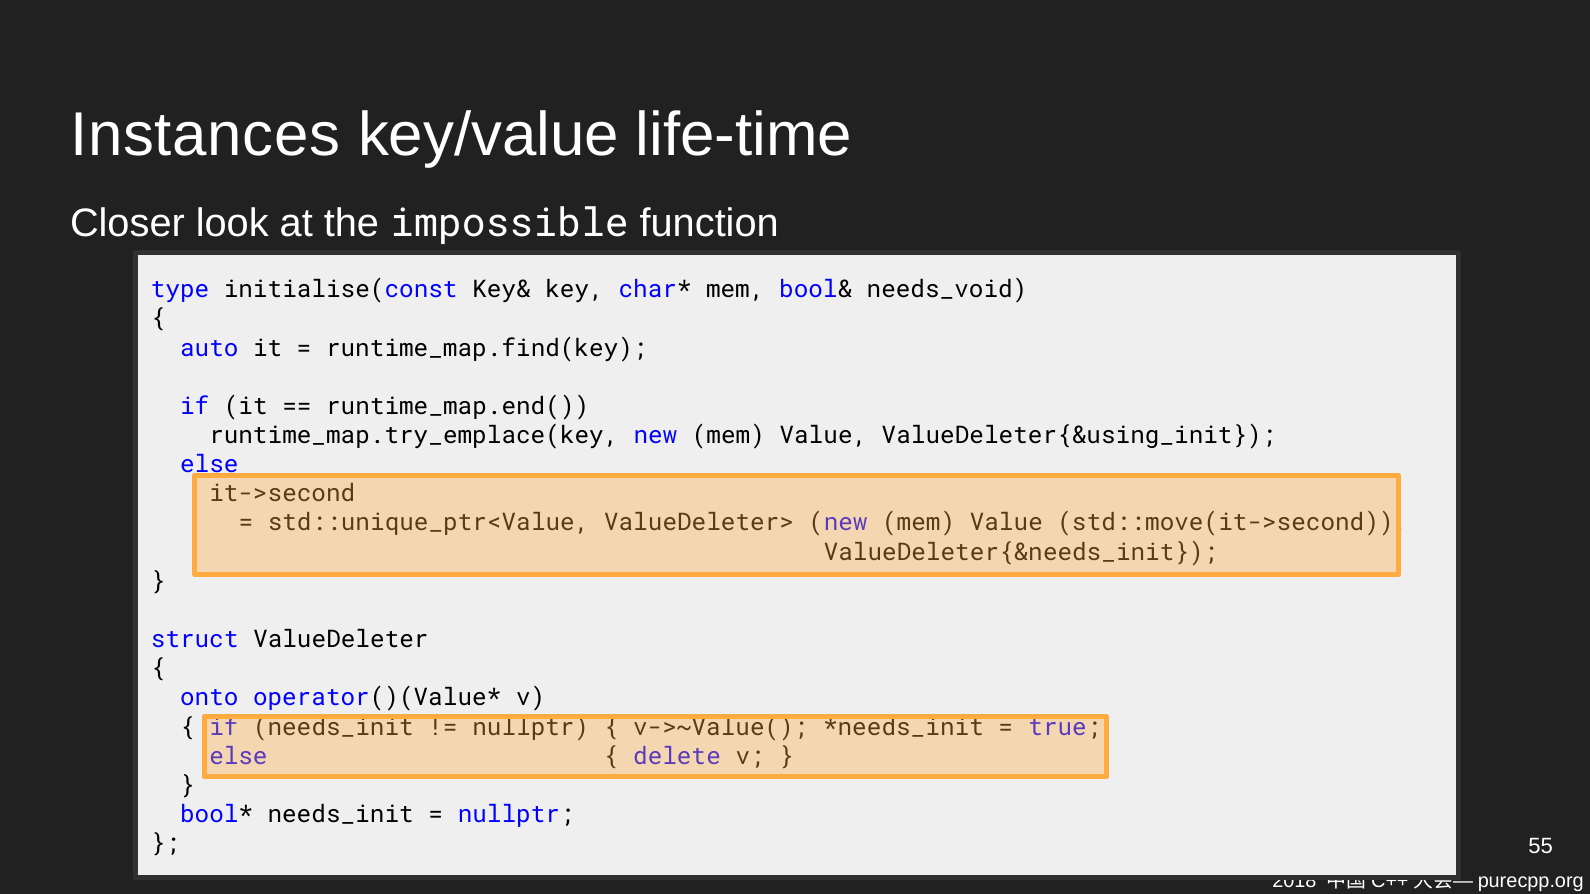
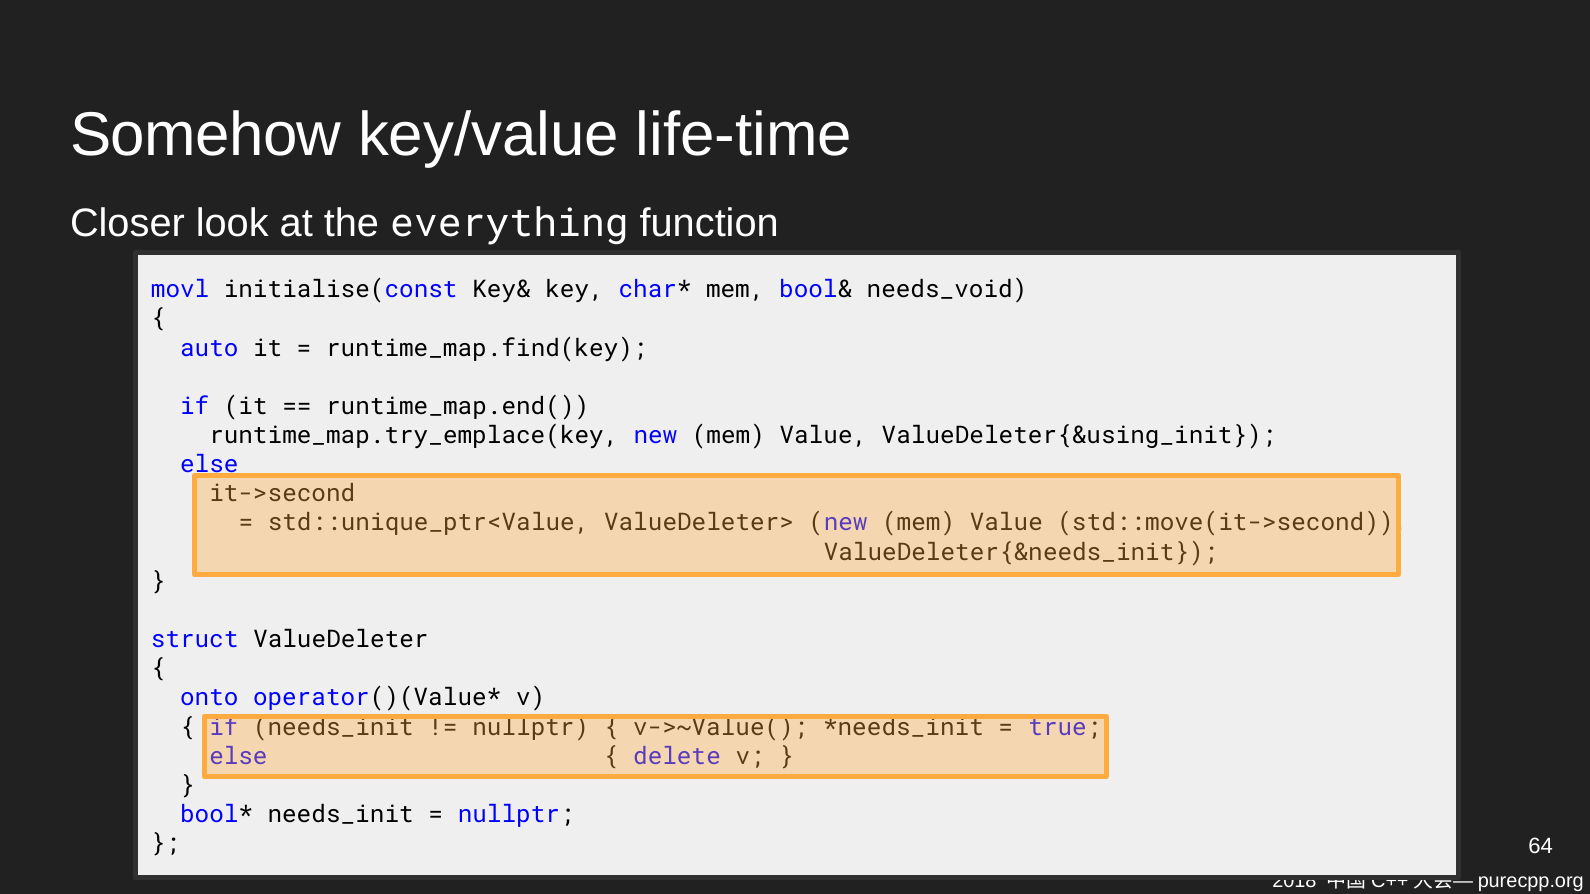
Instances: Instances -> Somehow (206, 135)
impossible: impossible -> everything (509, 224)
type: type -> movl (180, 290)
55: 55 -> 64 (1541, 847)
